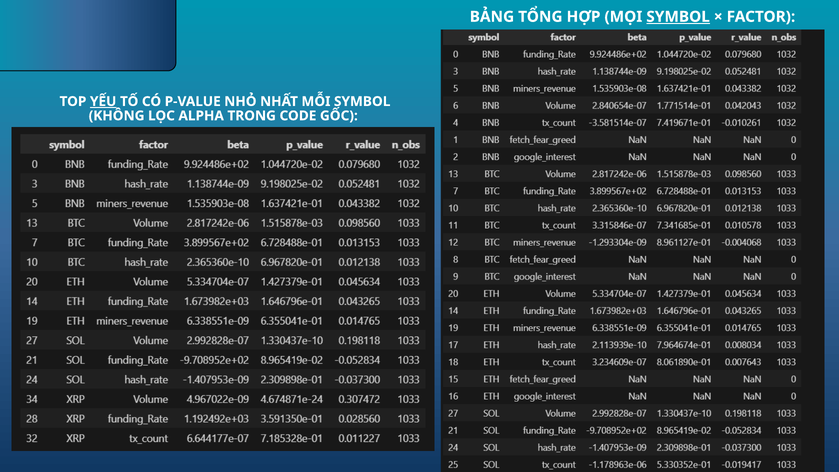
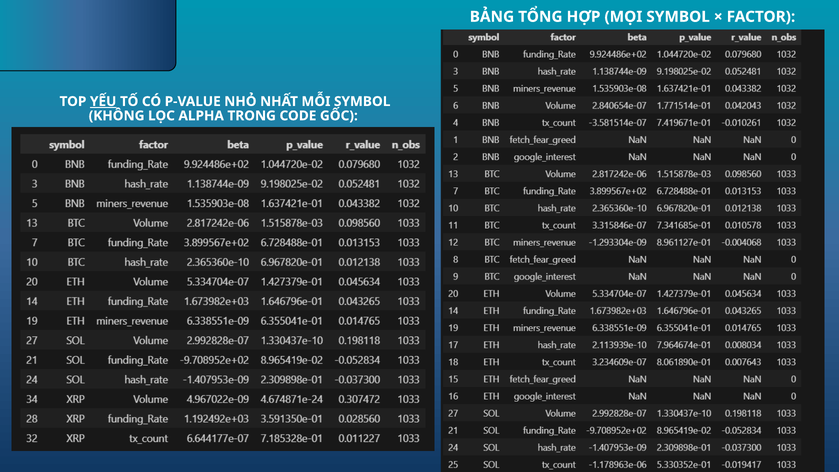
SYMBOL underline: present -> none (678, 17)
